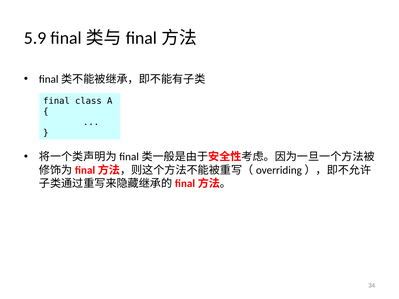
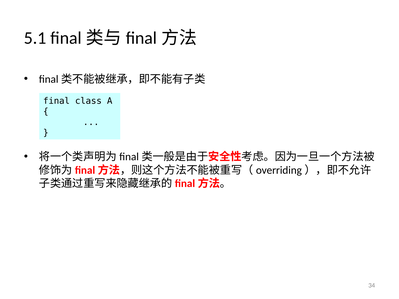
5.9: 5.9 -> 5.1 (35, 38)
